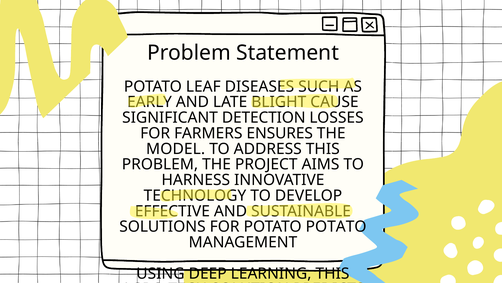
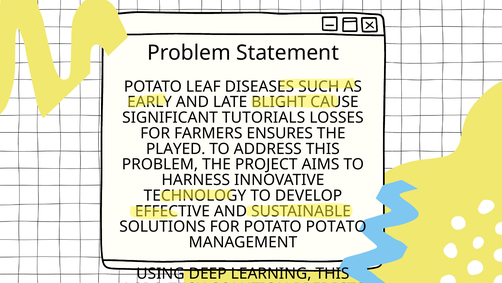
DETECTION: DETECTION -> TUTORIALS (264, 117)
MODEL: MODEL -> PLAYED (176, 149)
